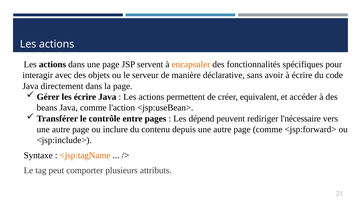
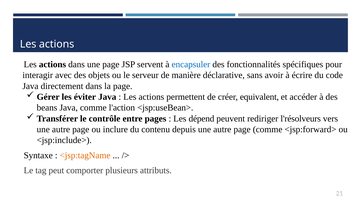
encapsuler colour: orange -> blue (191, 64)
les écrire: écrire -> éviter (85, 97)
l'nécessaire: l'nécessaire -> l'résolveurs (301, 119)
